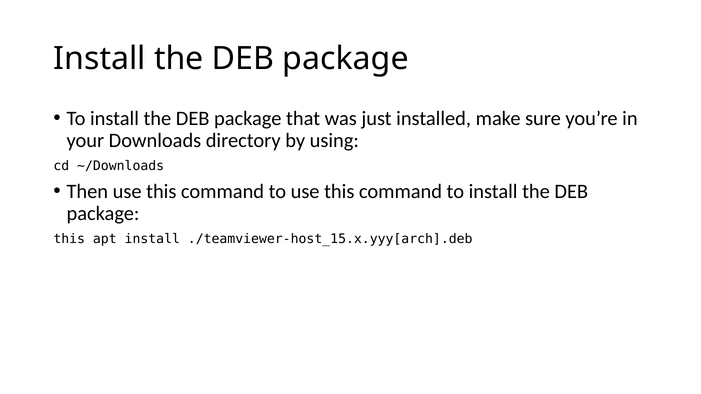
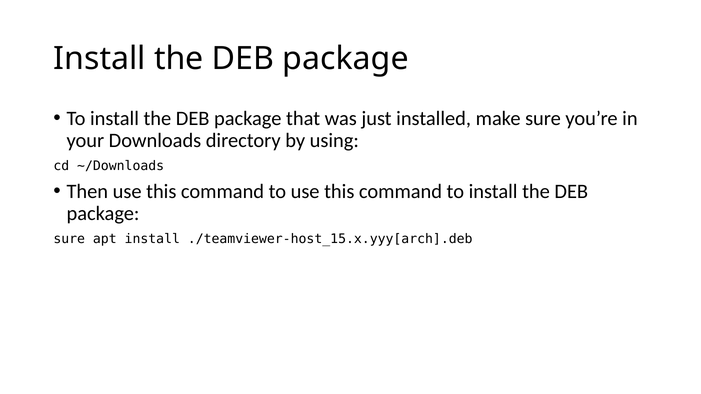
this: this -> sure (69, 239)
